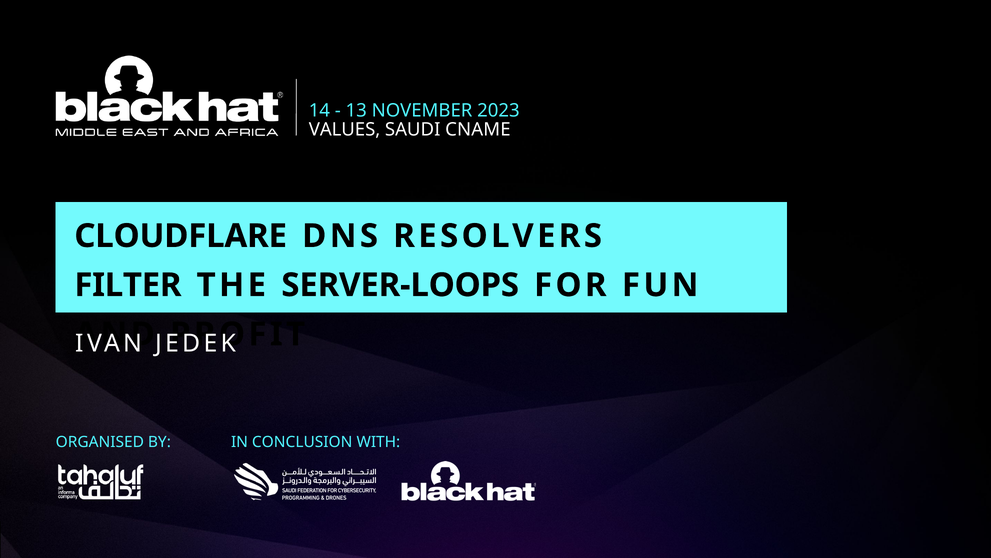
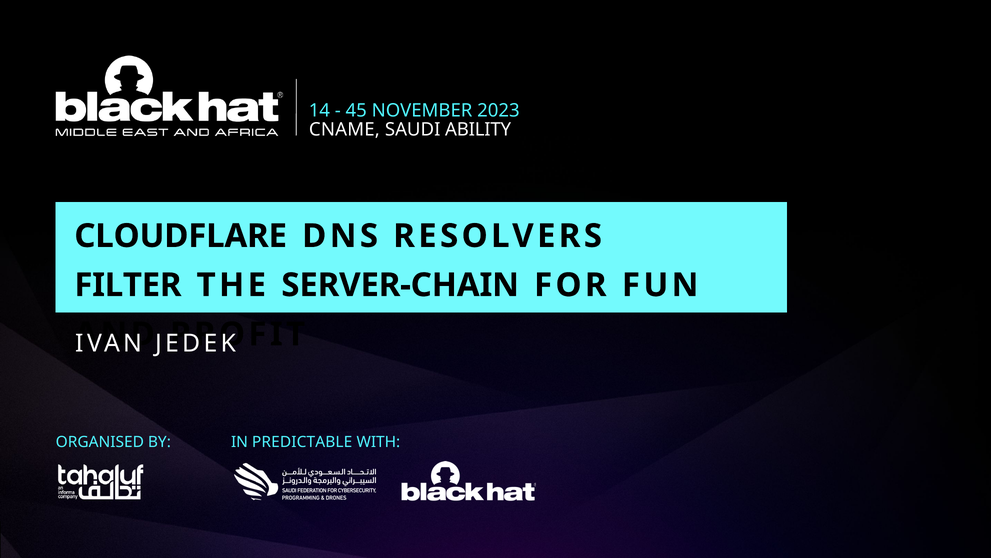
13: 13 -> 45 (356, 110)
VALUES: VALUES -> CNAME (344, 129)
CNAME: CNAME -> ABILITY (478, 129)
SERVER-LOOPS: SERVER-LOOPS -> SERVER-CHAIN (400, 285)
CONCLUSION: CONCLUSION -> PREDICTABLE (302, 442)
